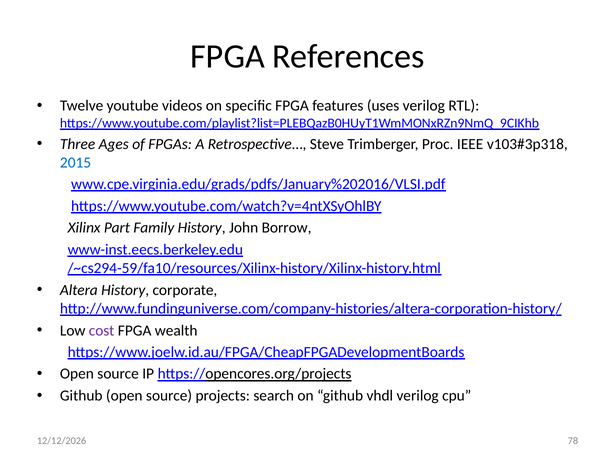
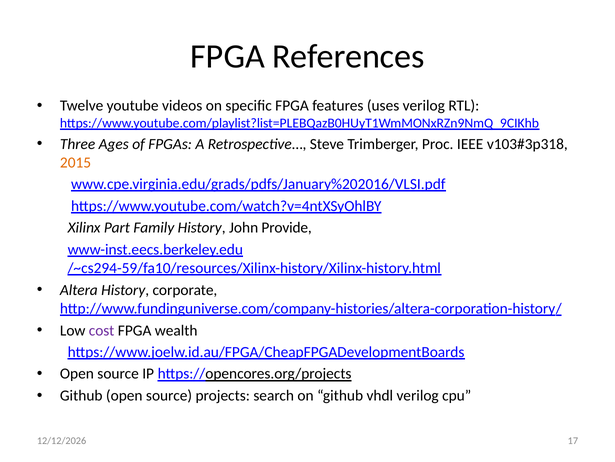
2015 colour: blue -> orange (76, 162)
Borrow: Borrow -> Provide (287, 228)
78: 78 -> 17 (573, 440)
